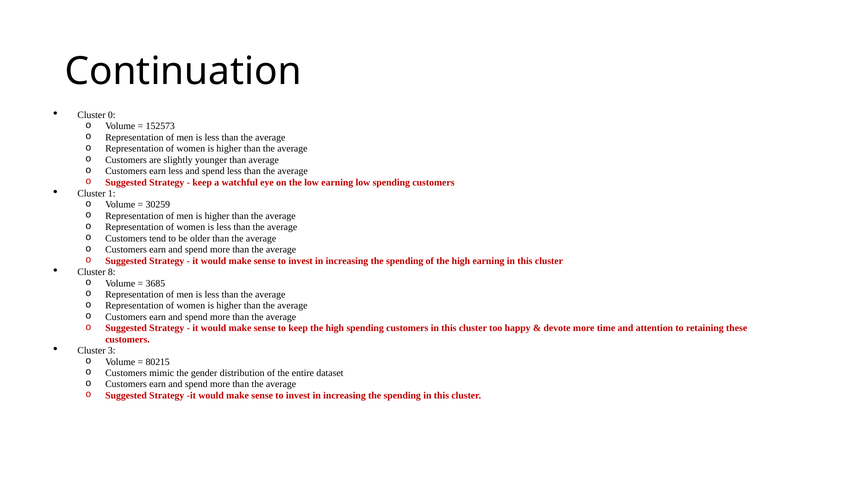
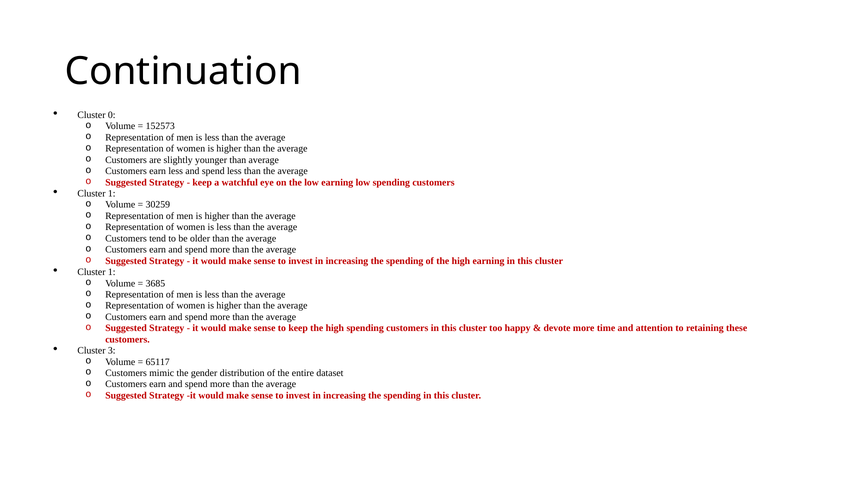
8: 8 -> 1 (112, 272)
80215: 80215 -> 65117 (158, 361)
